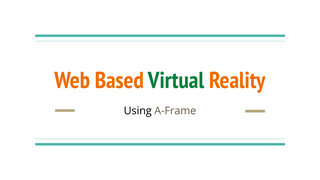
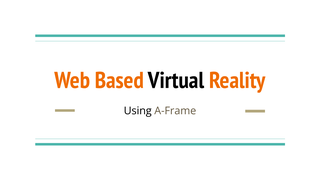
Virtual colour: green -> black (176, 80)
